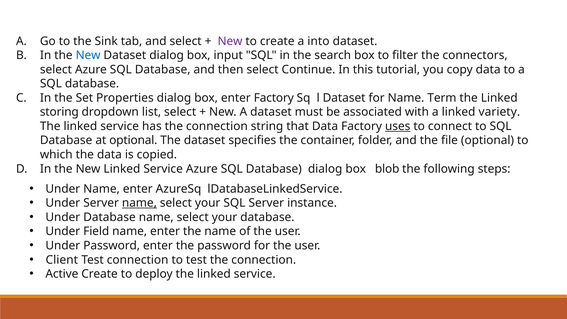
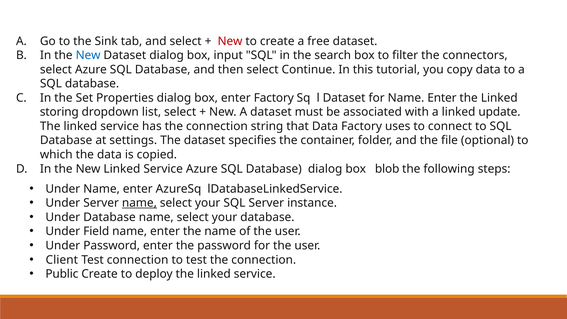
New colour: purple -> red (230, 41)
into: into -> free (318, 41)
for Name Term: Term -> Enter (442, 98)
variety: variety -> update (499, 112)
uses underline: present -> none (398, 126)
at optional: optional -> settings (133, 140)
Active: Active -> Public (62, 274)
